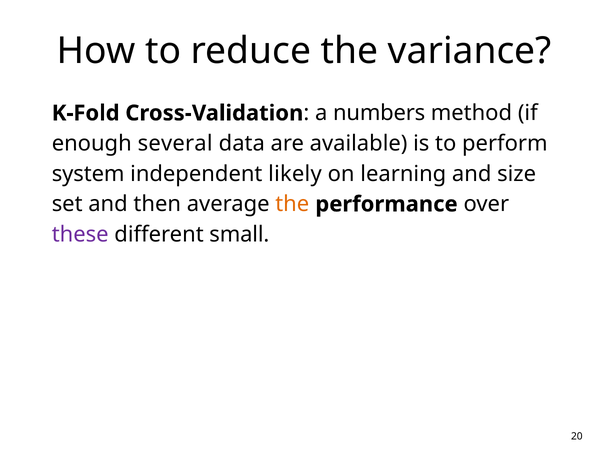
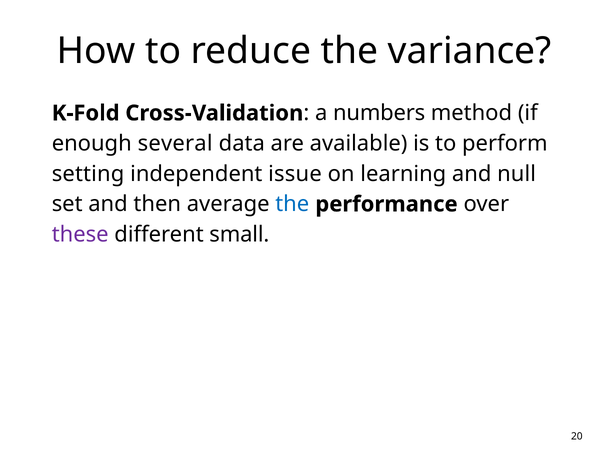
system: system -> setting (88, 174)
likely: likely -> issue (295, 174)
size: size -> null (517, 174)
the colour: orange -> blue (292, 204)
